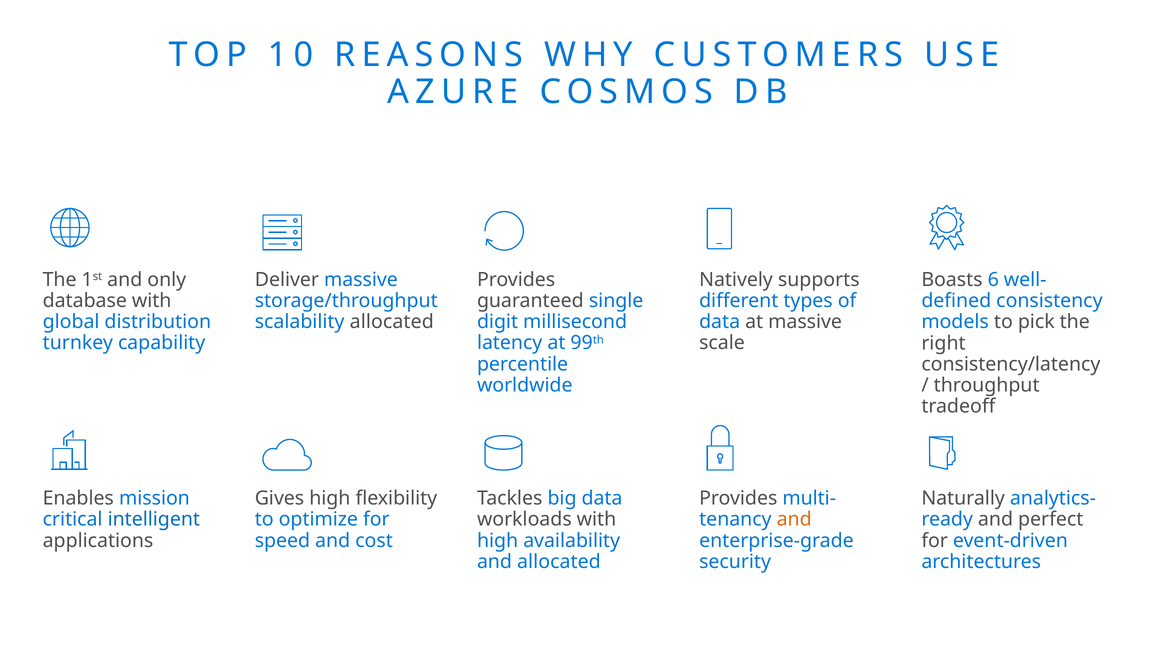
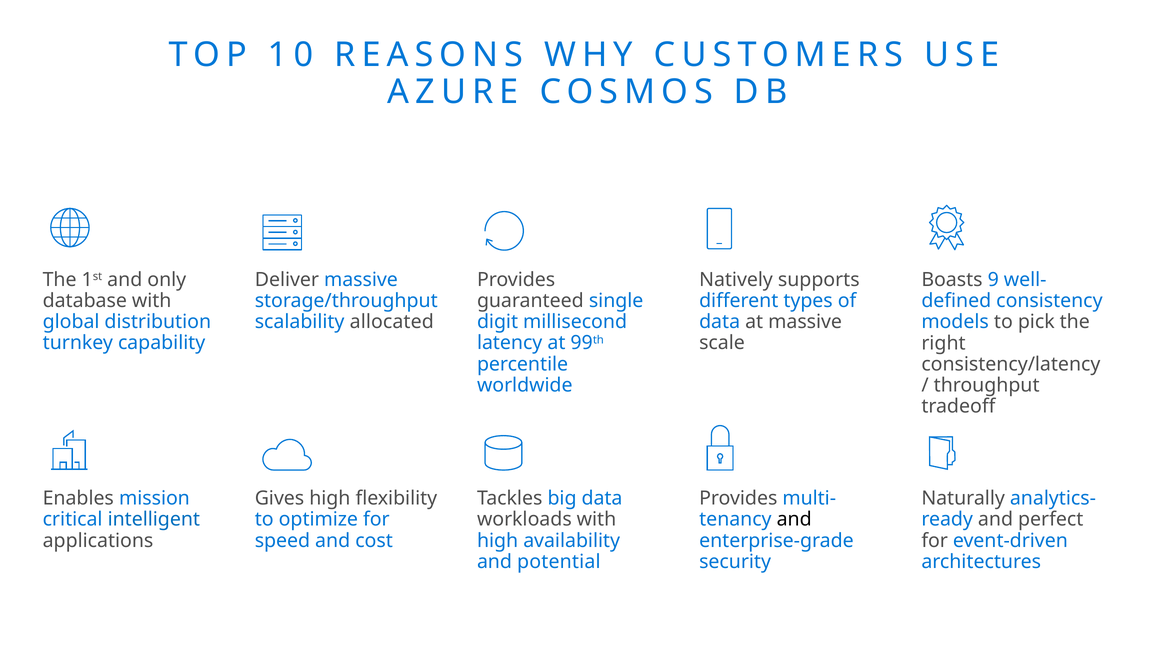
6: 6 -> 9 (993, 280)
and colour: orange -> black (794, 519)
and allocated: allocated -> potential (559, 562)
